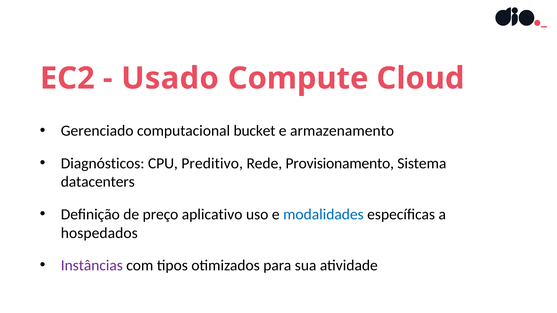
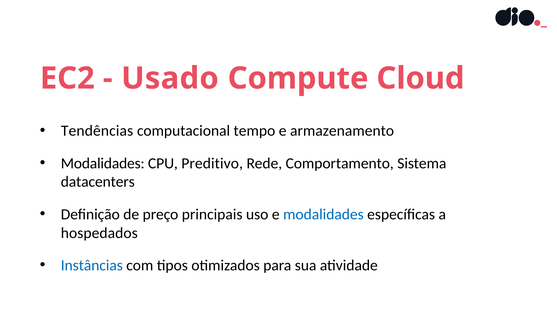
Gerenciado: Gerenciado -> Tendências (97, 131)
bucket: bucket -> tempo (254, 131)
Diagnósticos: Diagnósticos -> Modalidades (103, 164)
Provisionamento: Provisionamento -> Comportamento (340, 164)
aplicativo: aplicativo -> principais (212, 215)
Instâncias colour: purple -> blue (92, 266)
